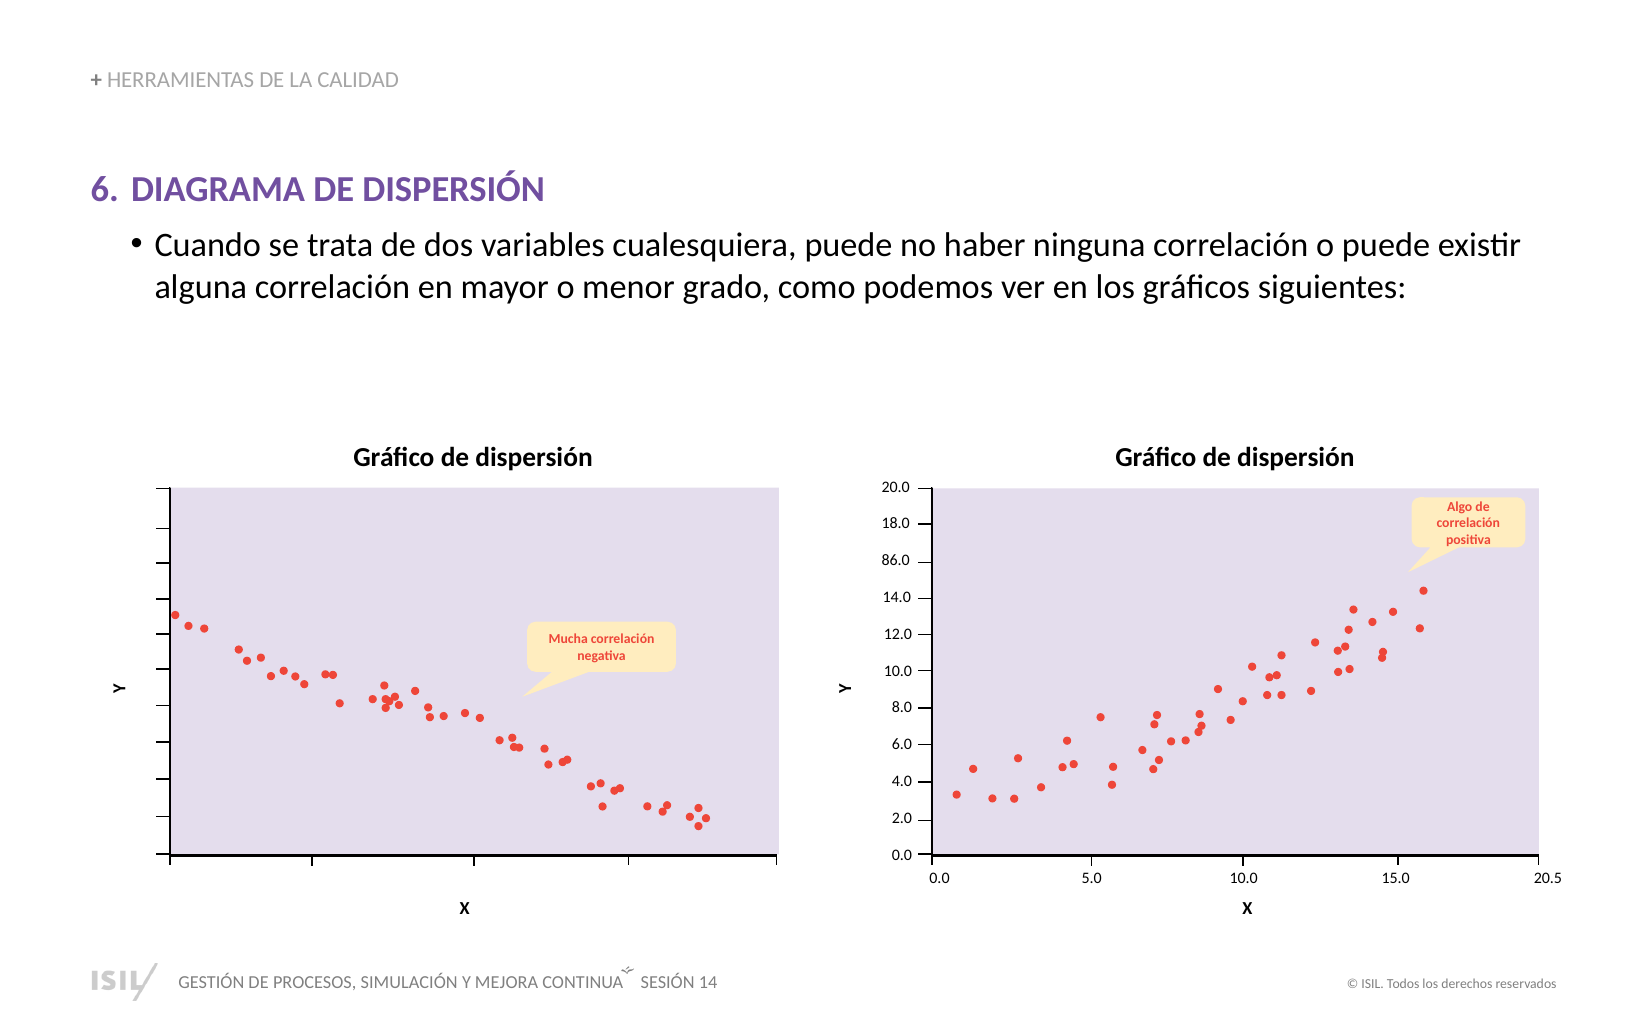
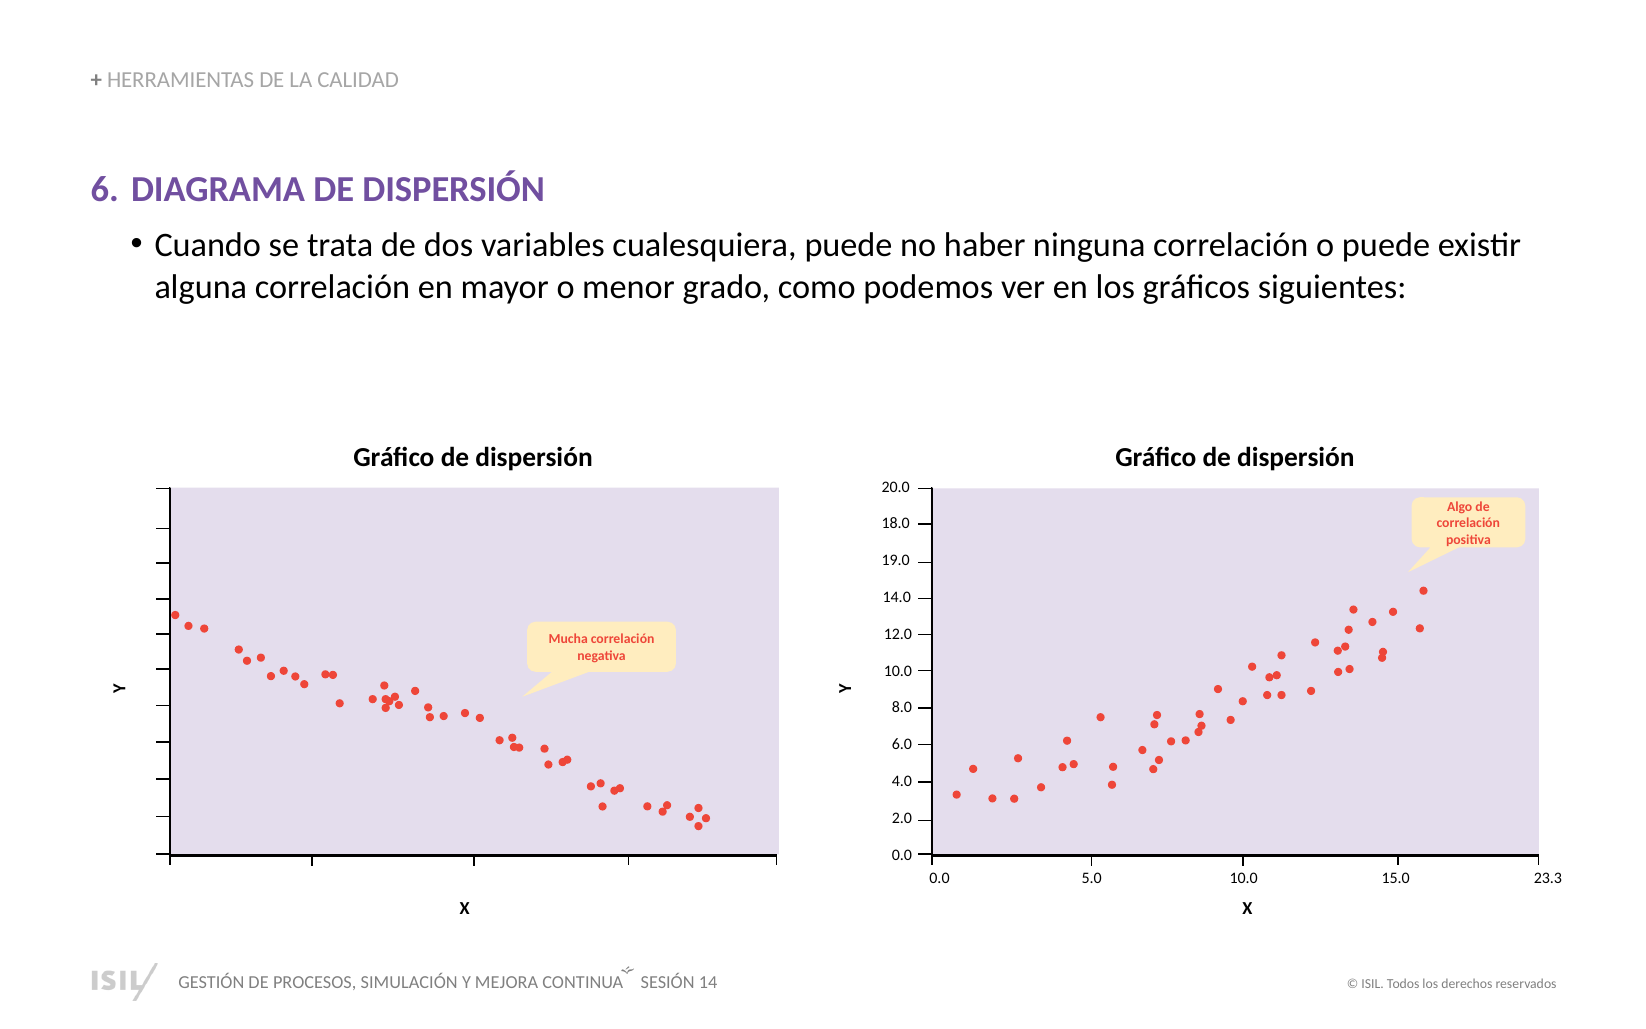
86.0: 86.0 -> 19.0 (896, 560)
20.5: 20.5 -> 23.3 (1548, 878)
